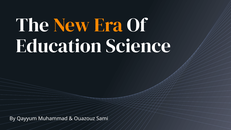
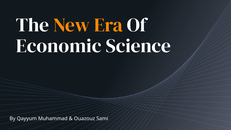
Education: Education -> Economic (59, 46)
